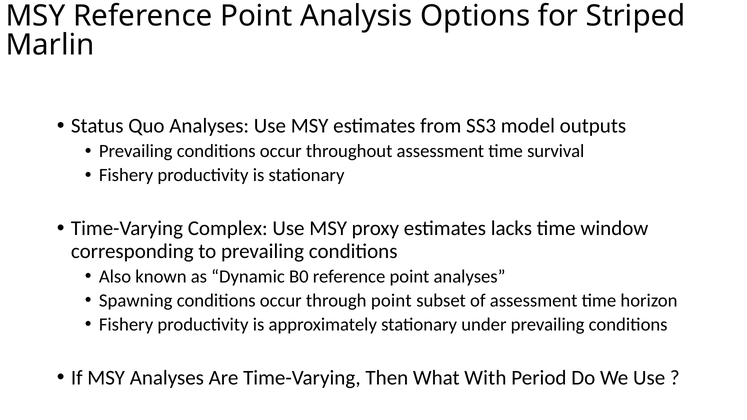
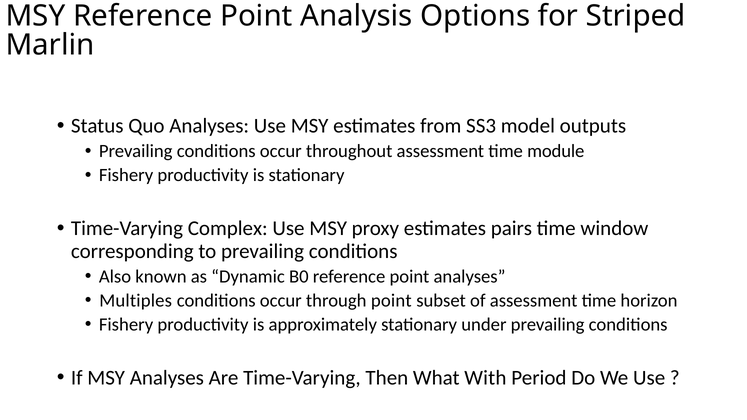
survival: survival -> module (556, 151)
lacks: lacks -> pairs (511, 229)
Spawning: Spawning -> Multiples (136, 301)
